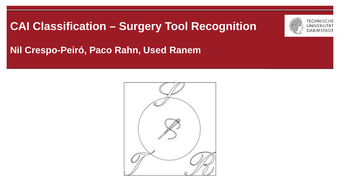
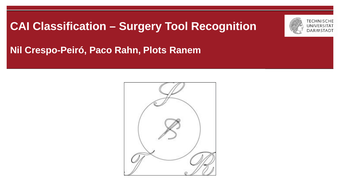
Used: Used -> Plots (155, 50)
